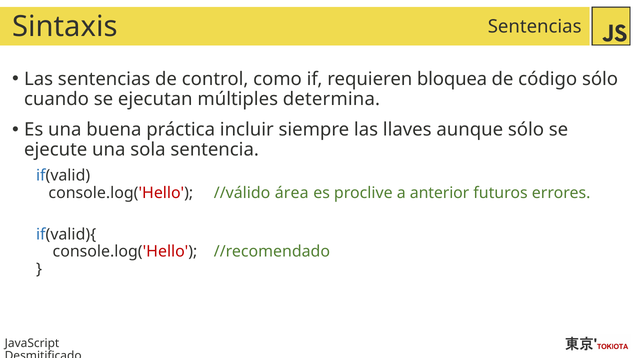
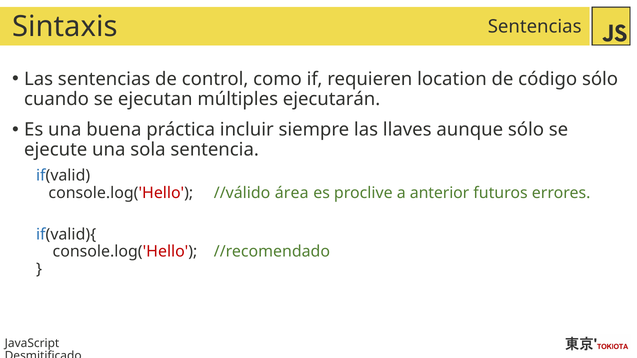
bloquea: bloquea -> location (452, 79)
determina: determina -> ejecutarán (332, 99)
